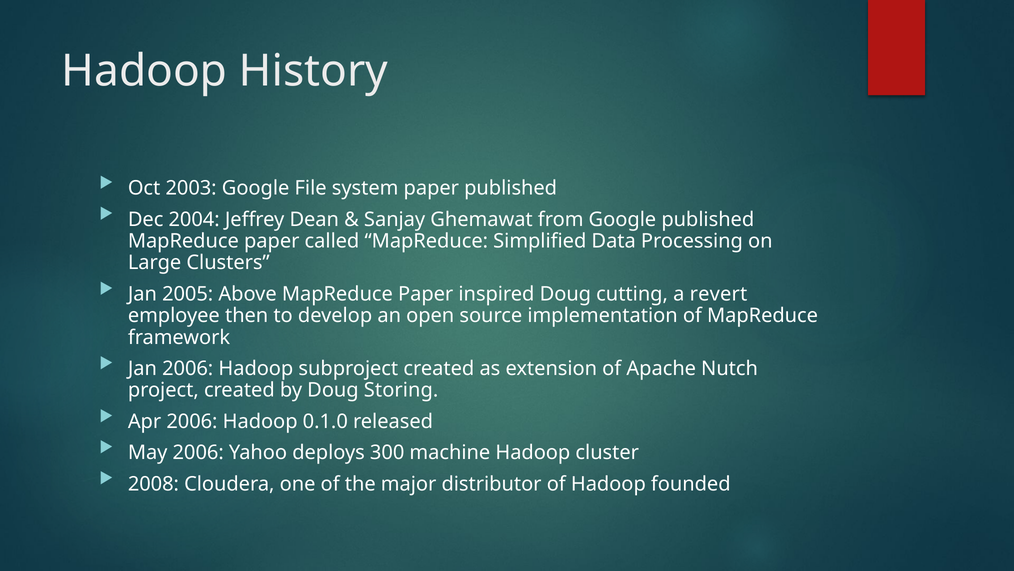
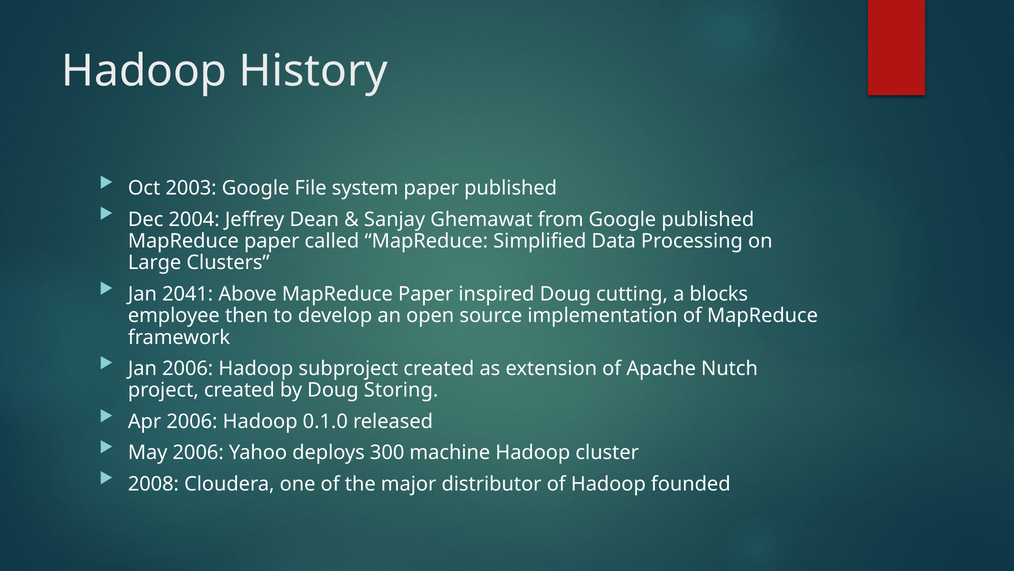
2005: 2005 -> 2041 (188, 294)
revert: revert -> blocks (719, 294)
